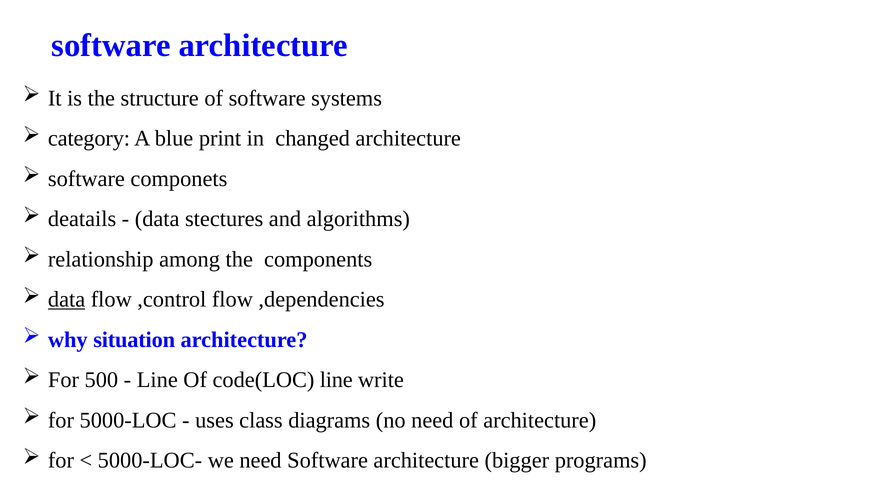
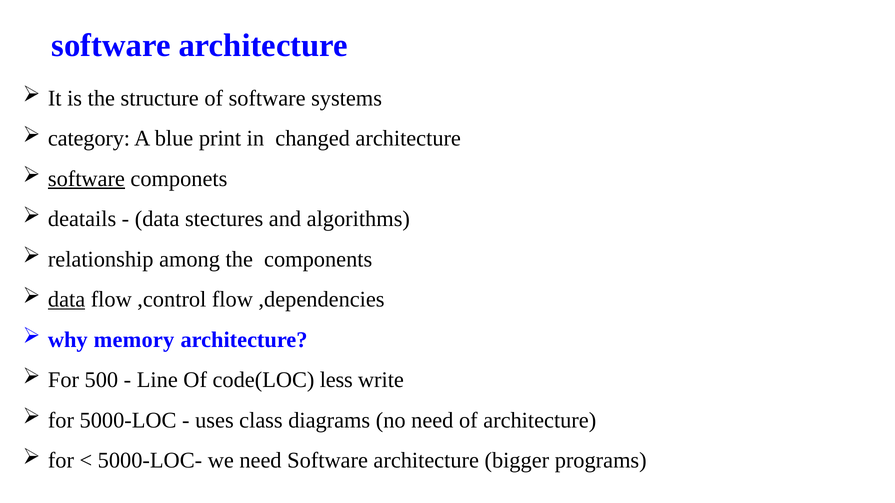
software underline: none -> present (86, 179)
situation: situation -> memory (134, 340)
code(LOC line: line -> less (336, 380)
